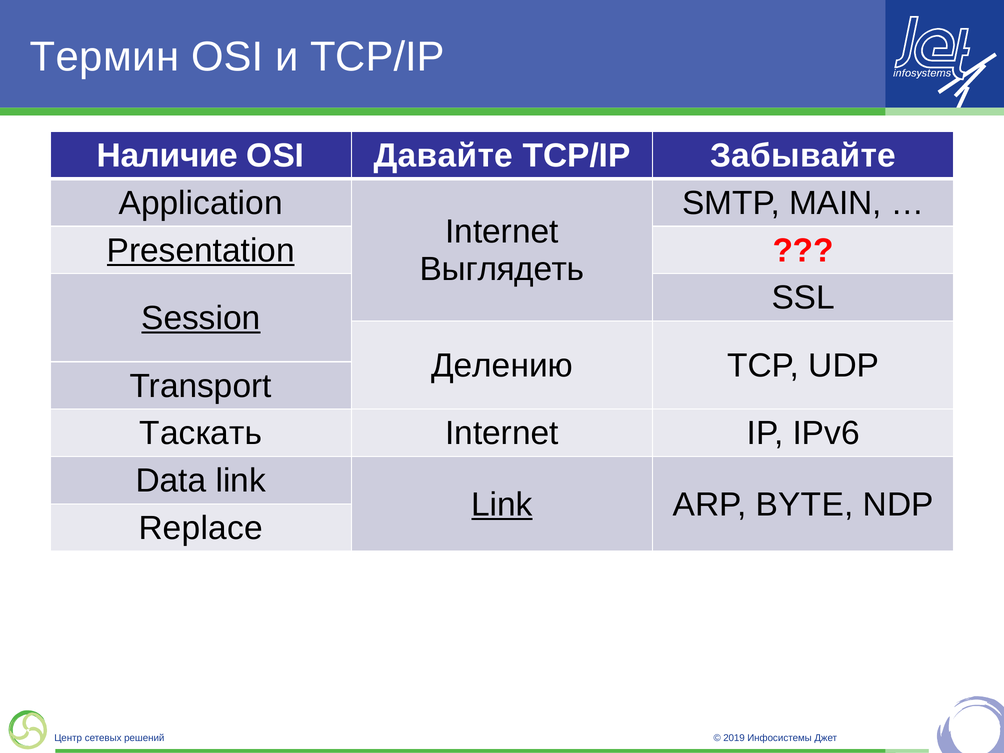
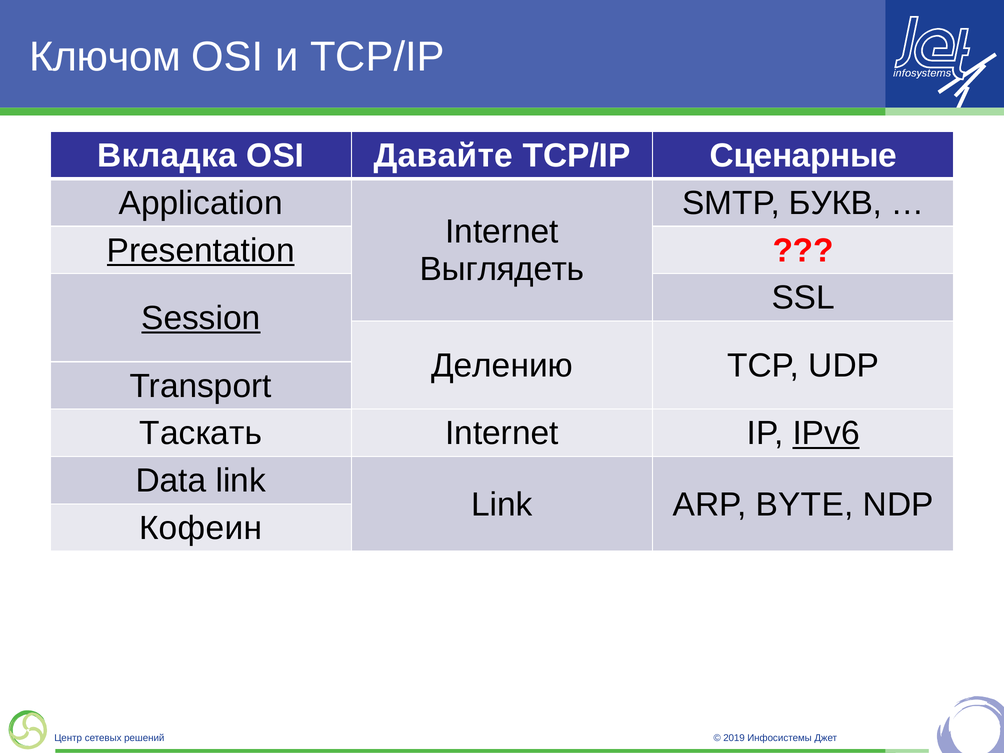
Термин: Термин -> Ключом (105, 57)
Наличие: Наличие -> Вкладка (167, 156)
Забывайте: Забывайте -> Сценарные (803, 156)
MAIN: MAIN -> БУКВ (835, 203)
IPv6 underline: none -> present (826, 433)
Link underline: present -> none (502, 504)
Replace: Replace -> Кофеин (201, 528)
